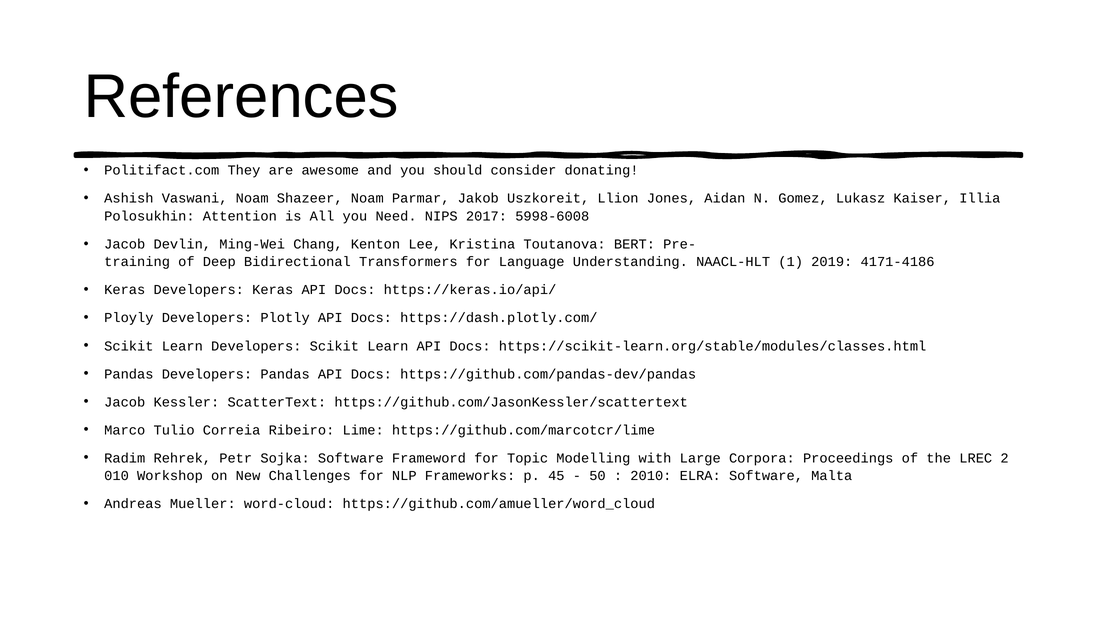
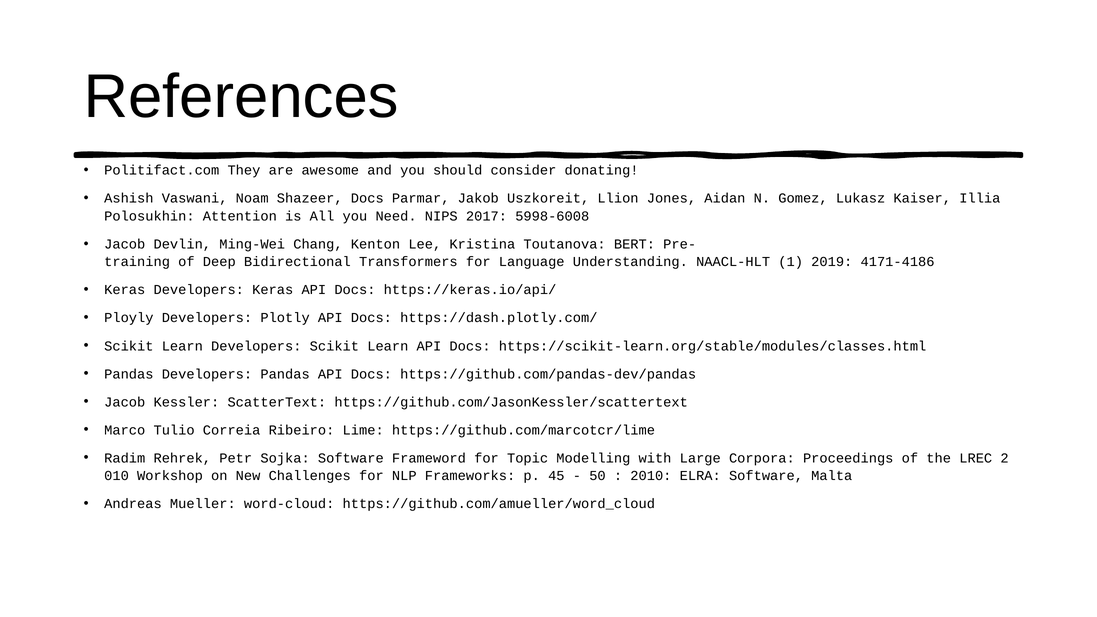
Shazeer Noam: Noam -> Docs (367, 198)
